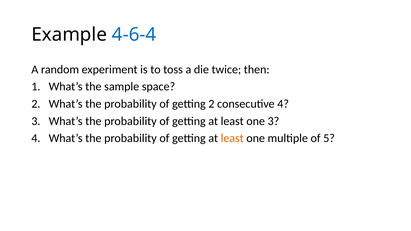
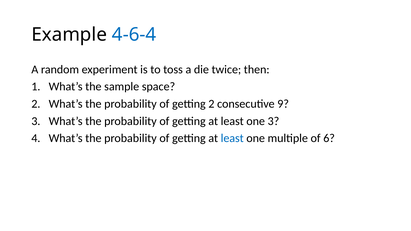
consecutive 4: 4 -> 9 (283, 104)
least colour: orange -> blue (232, 138)
5: 5 -> 6 (329, 138)
